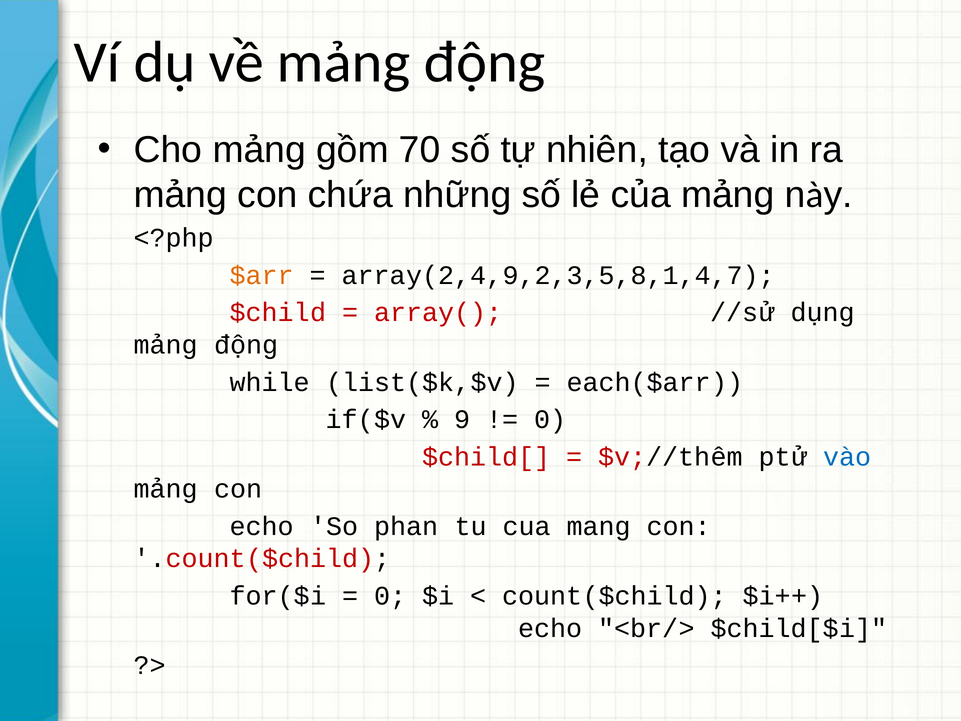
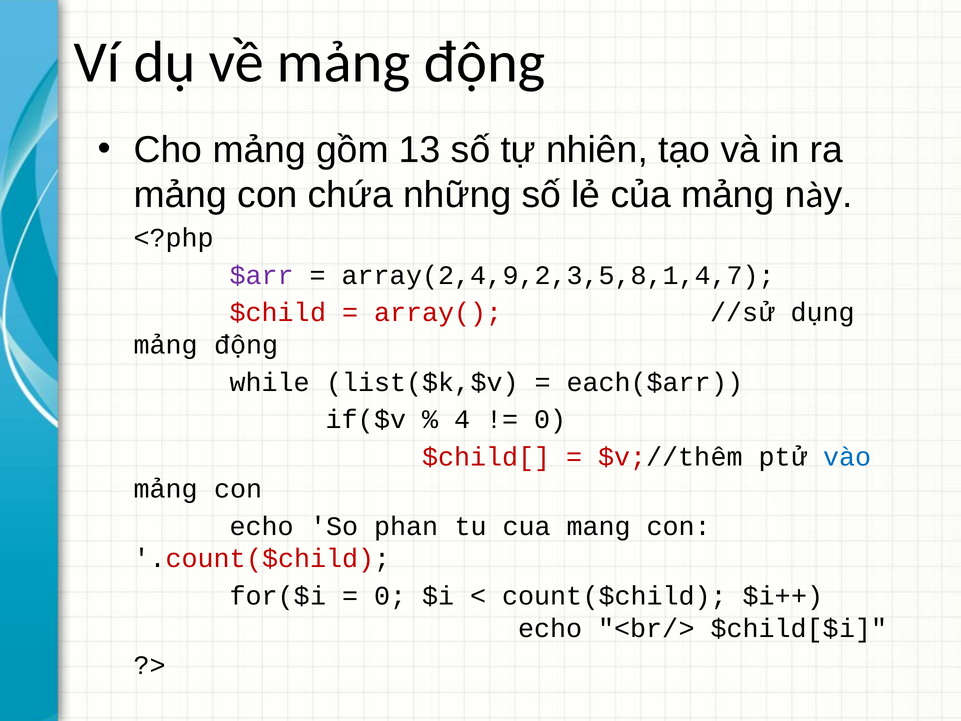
70: 70 -> 13 (420, 150)
$arr colour: orange -> purple (262, 275)
9: 9 -> 4 (462, 419)
